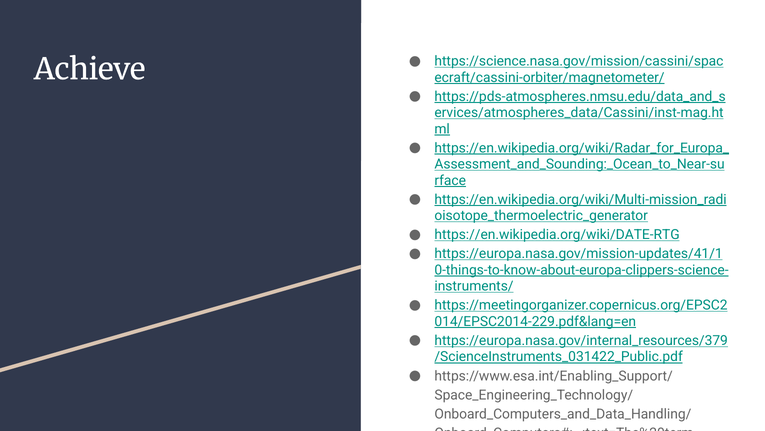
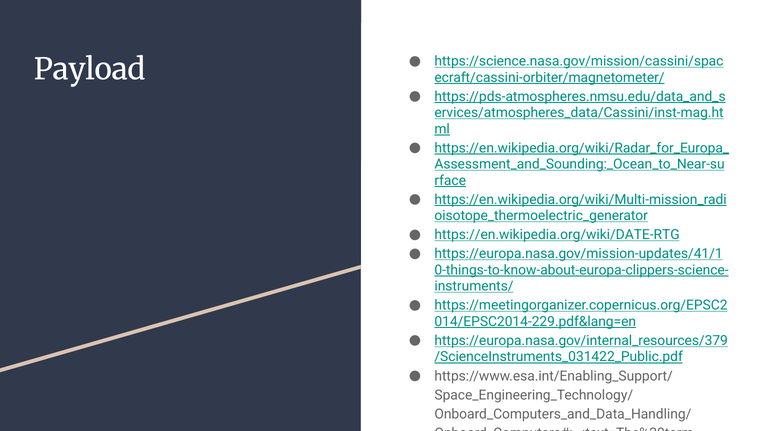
Achieve: Achieve -> Payload (90, 69)
